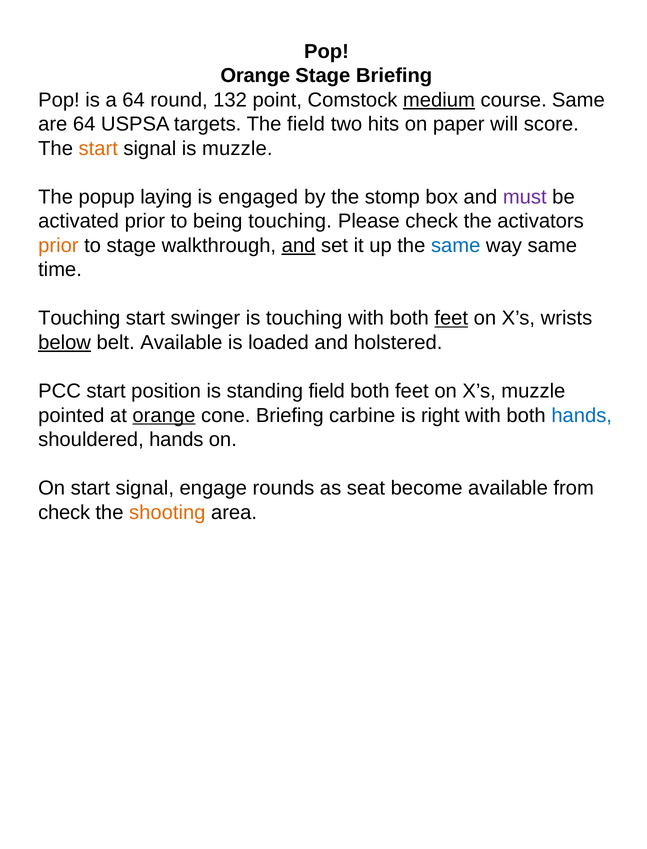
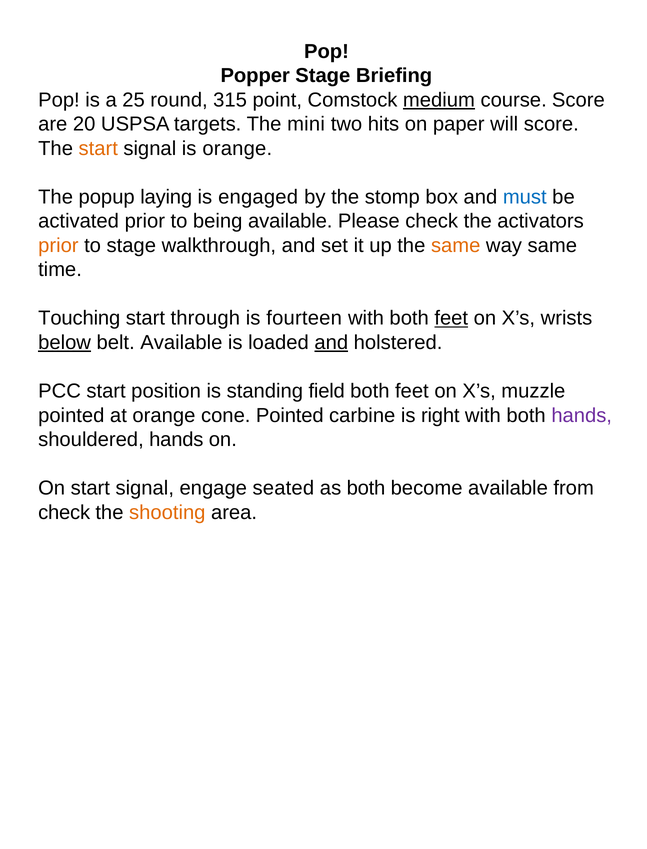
Orange: Orange -> Popper (255, 76)
a 64: 64 -> 25 (134, 100)
132: 132 -> 315 (230, 100)
course Same: Same -> Score (578, 100)
are 64: 64 -> 20 (84, 124)
The field: field -> mini (306, 124)
is muzzle: muzzle -> orange (237, 149)
must colour: purple -> blue (525, 197)
being touching: touching -> available (290, 221)
and underline: present -> none (299, 246)
same colour: blue -> orange (456, 246)
swinger: swinger -> through (205, 318)
is touching: touching -> fourteen (304, 318)
and underline: none -> present (331, 343)
orange underline: present -> none (164, 415)
cone Briefing: Briefing -> Pointed (290, 415)
hands colour: blue -> purple (582, 415)
rounds: rounds -> seated (283, 488)
as seat: seat -> both (366, 488)
